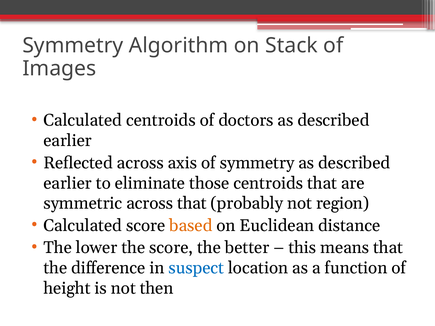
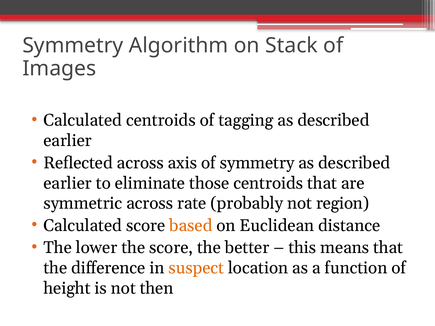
doctors: doctors -> tagging (246, 120)
across that: that -> rate (192, 204)
suspect colour: blue -> orange (196, 268)
